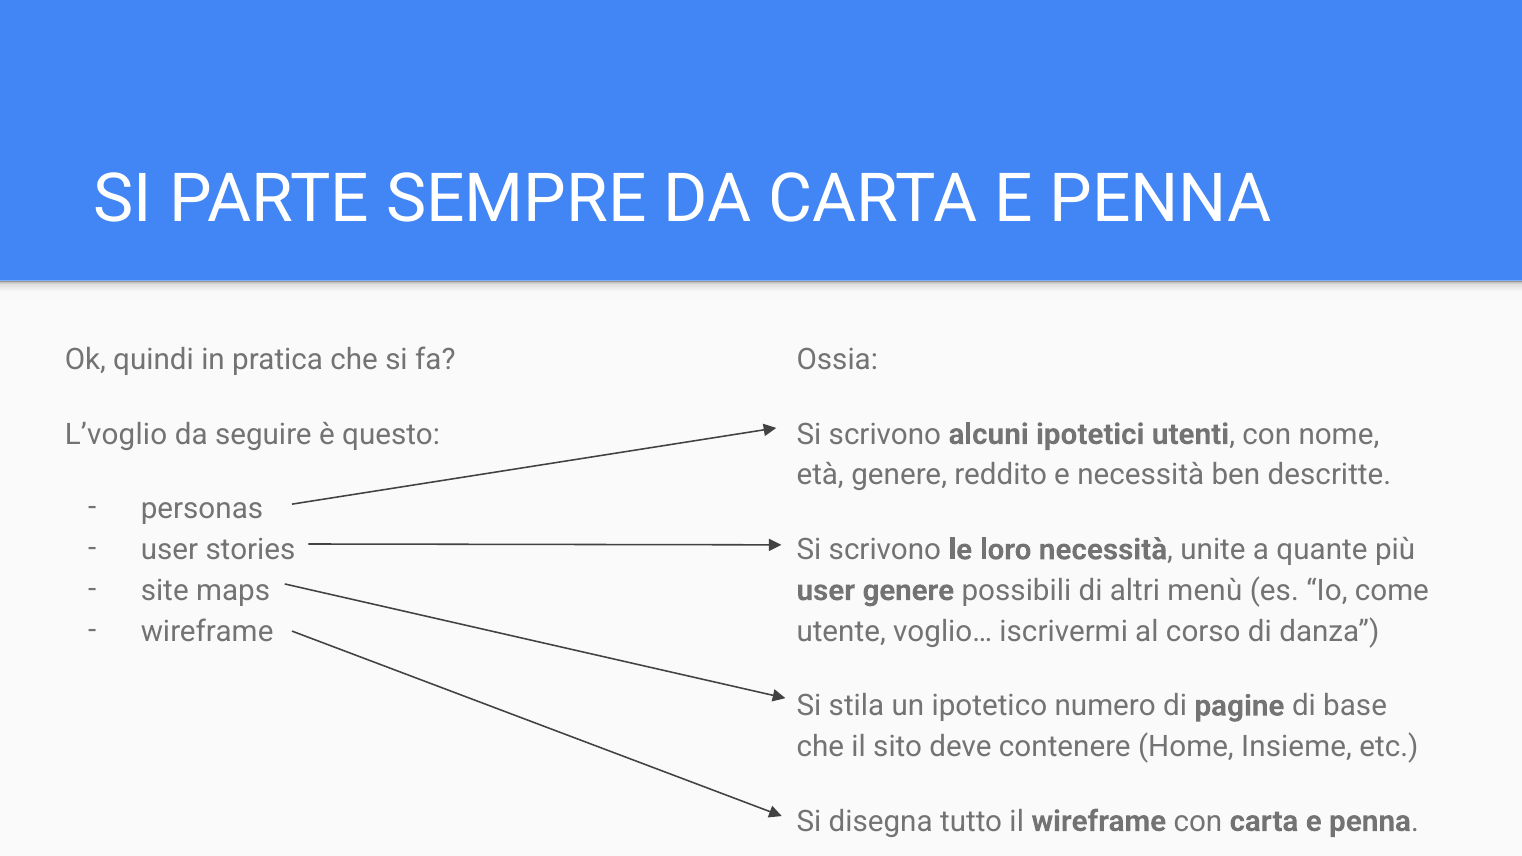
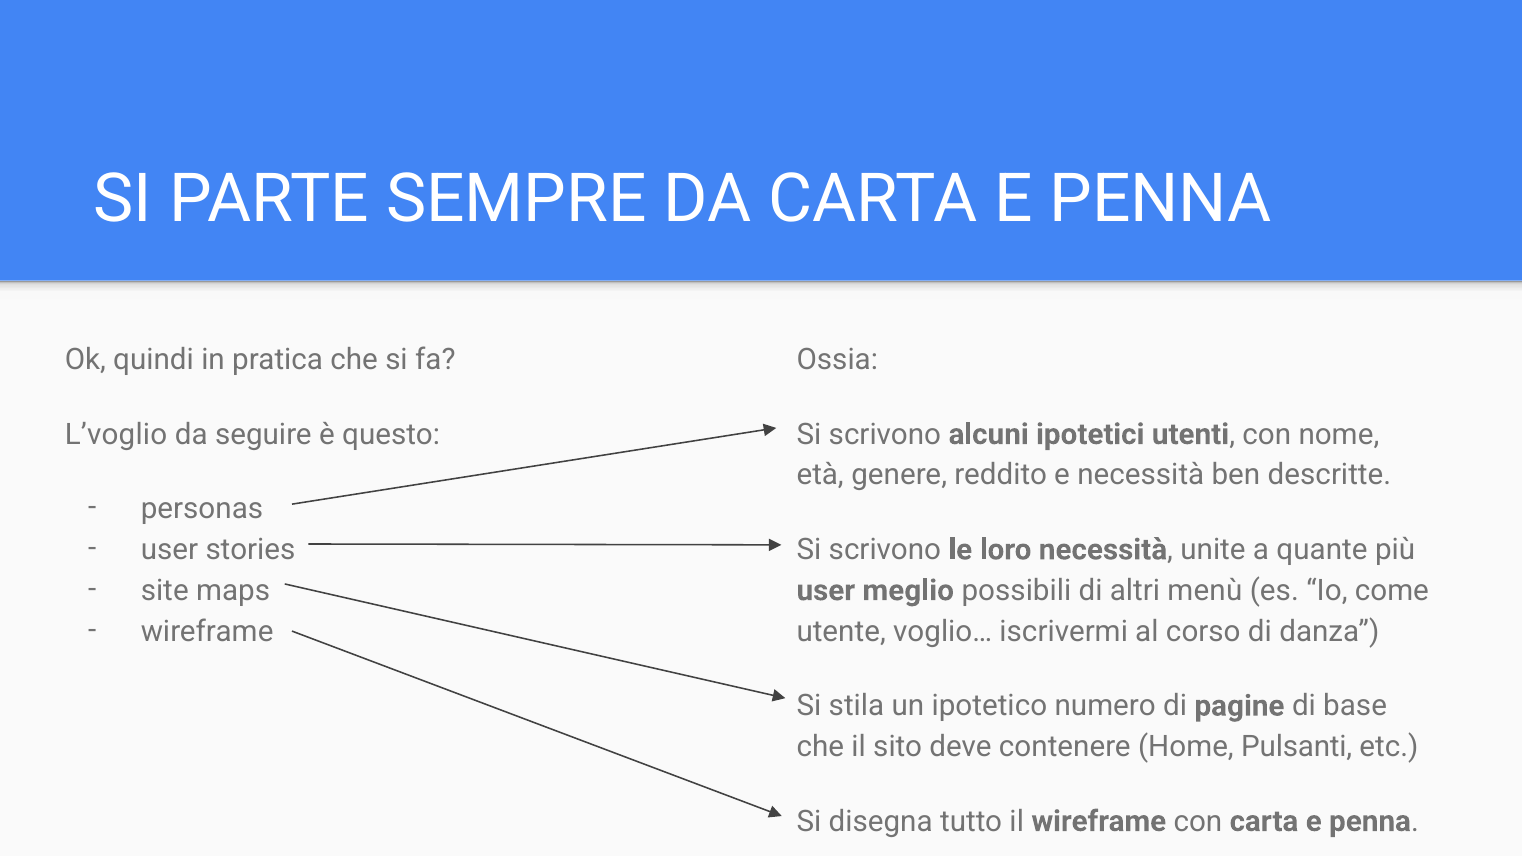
user genere: genere -> meglio (908, 591)
Insieme: Insieme -> Pulsanti (1297, 747)
